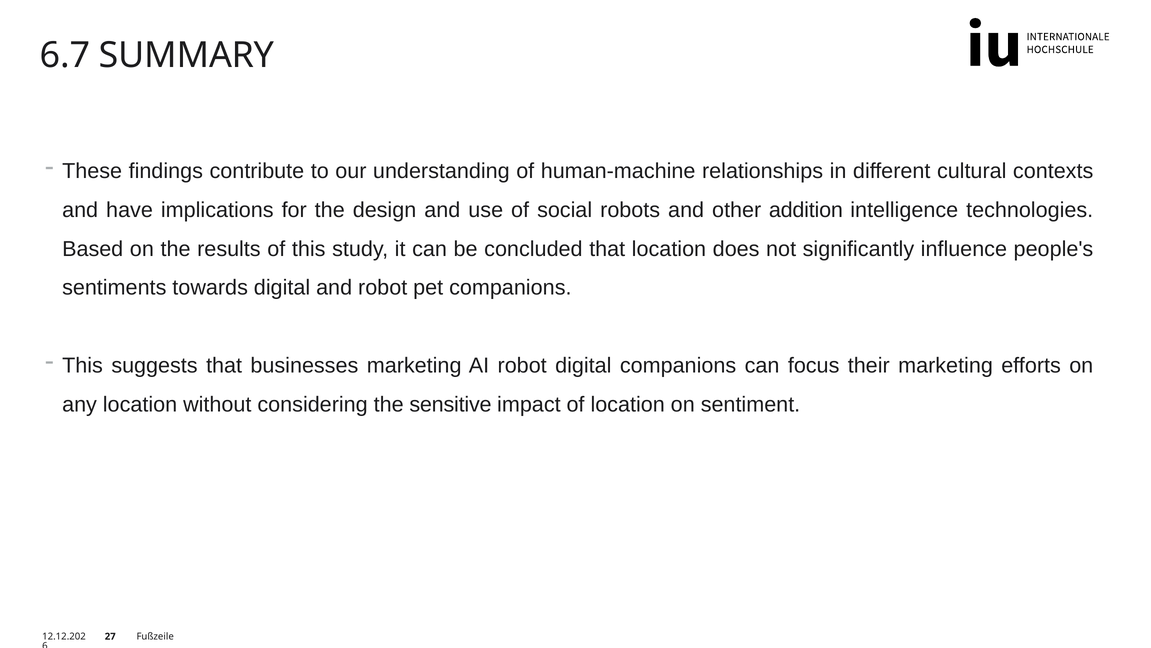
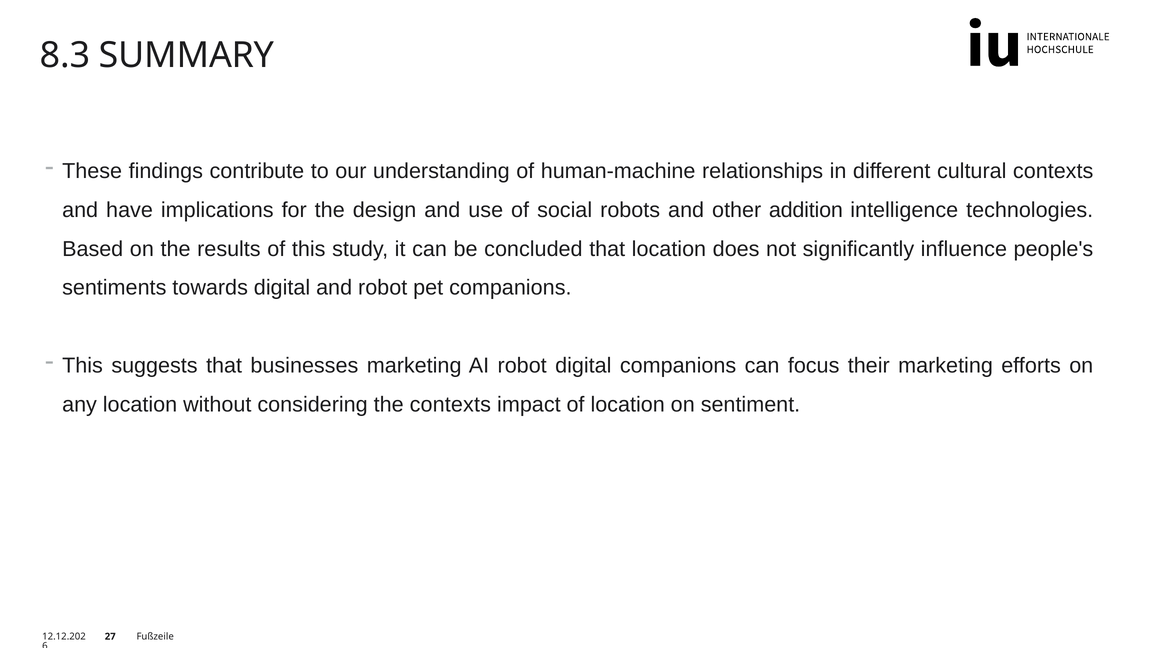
6.7: 6.7 -> 8.3 (65, 56)
the sensitive: sensitive -> contexts (450, 404)
